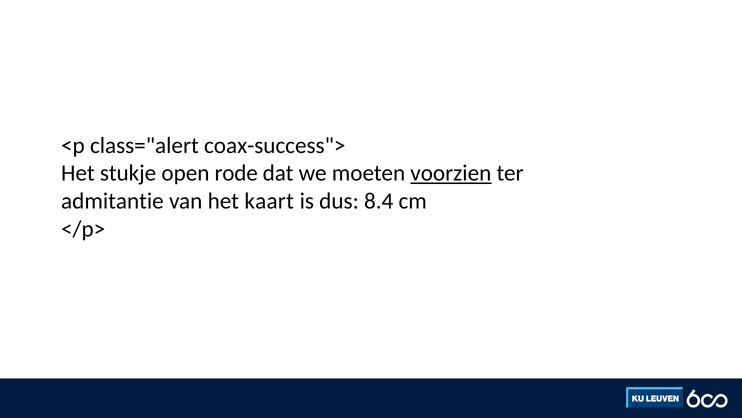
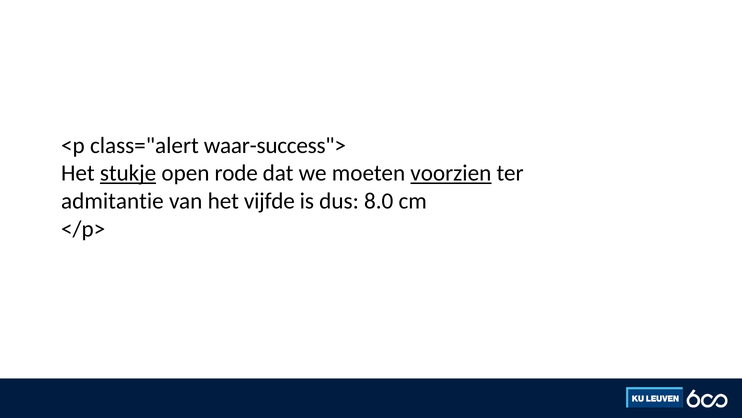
coax-success">: coax-success"> -> waar-success"> (275, 145)
stukje underline: none -> present (128, 173)
kaart: kaart -> vijfde (269, 201)
8.4: 8.4 -> 8.0 (379, 201)
